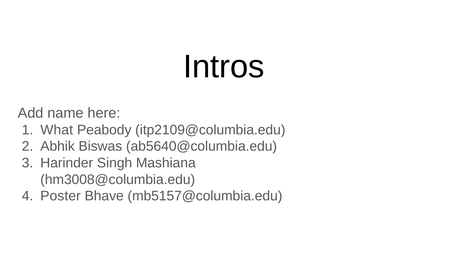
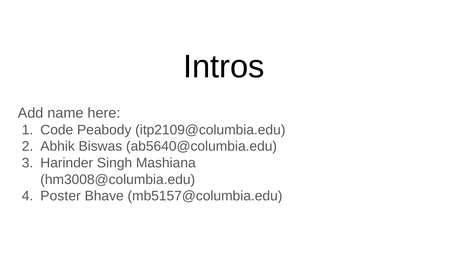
What: What -> Code (57, 130)
